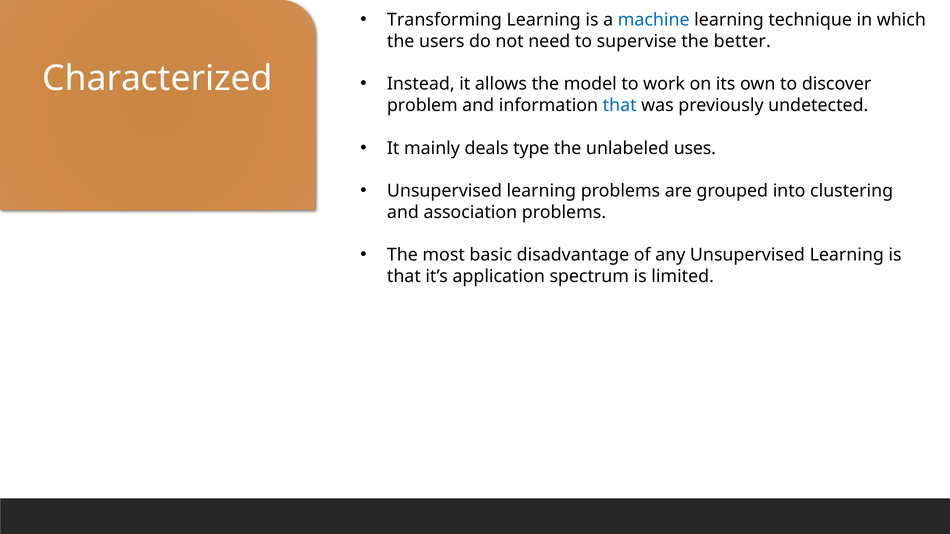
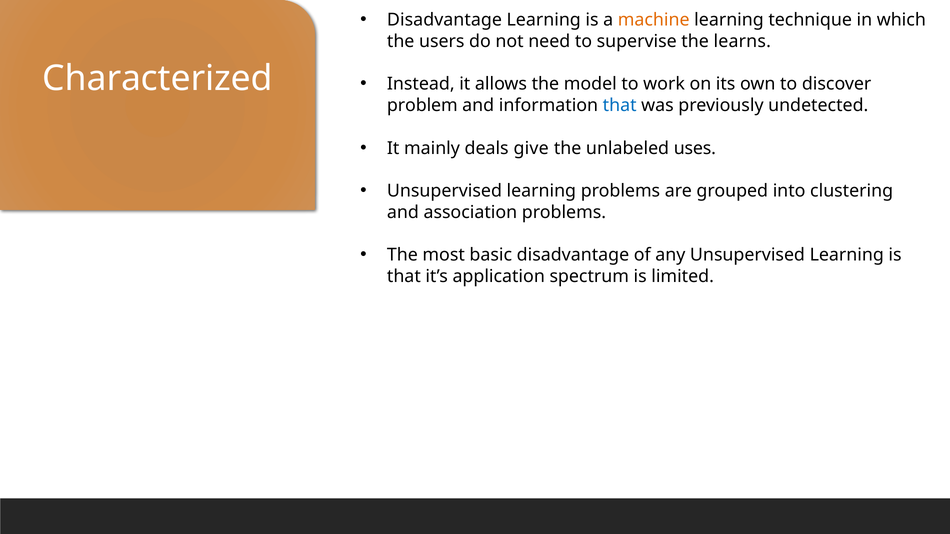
Transforming: Transforming -> Disadvantage (444, 20)
machine colour: blue -> orange (654, 20)
better: better -> learns (742, 41)
type: type -> give (531, 148)
